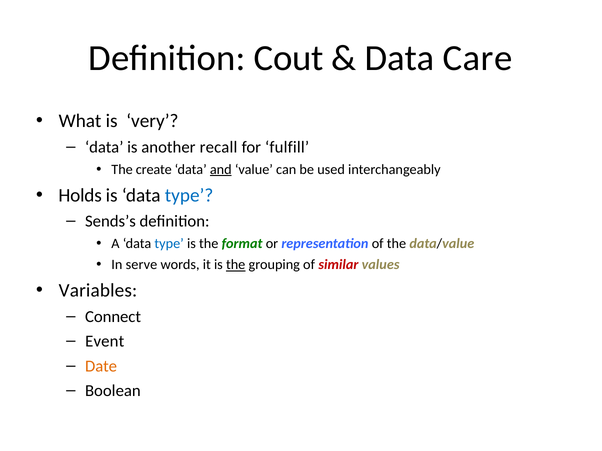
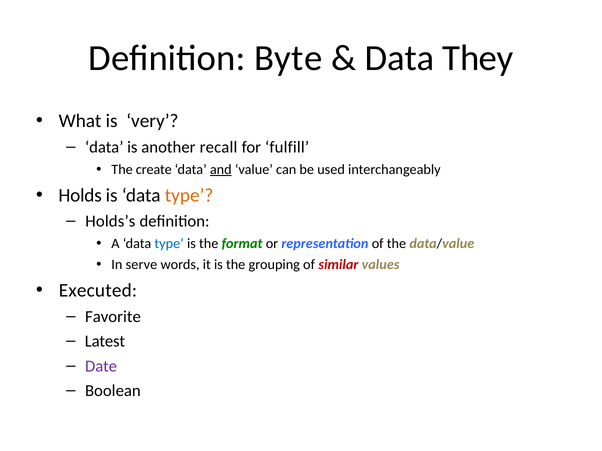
Cout: Cout -> Byte (288, 58)
Care: Care -> They (478, 58)
type colour: blue -> orange (189, 195)
Sends’s: Sends’s -> Holds’s (110, 222)
the underline: present -> none (236, 265)
Variables: Variables -> Executed (98, 291)
Connect: Connect -> Favorite (113, 317)
Event: Event -> Latest (105, 342)
Date colour: orange -> purple (101, 366)
